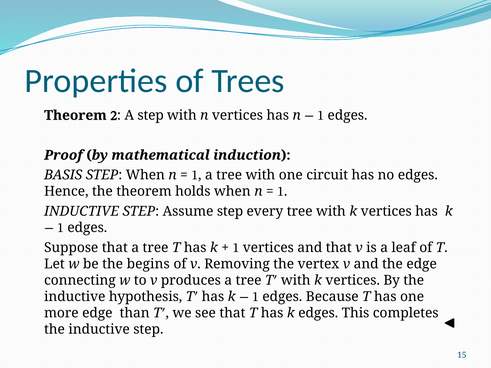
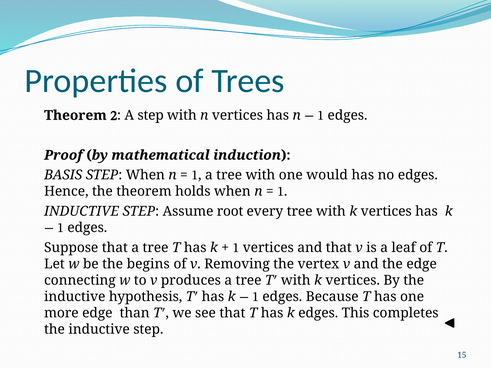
circuit: circuit -> would (327, 175)
Assume step: step -> root (230, 211)
